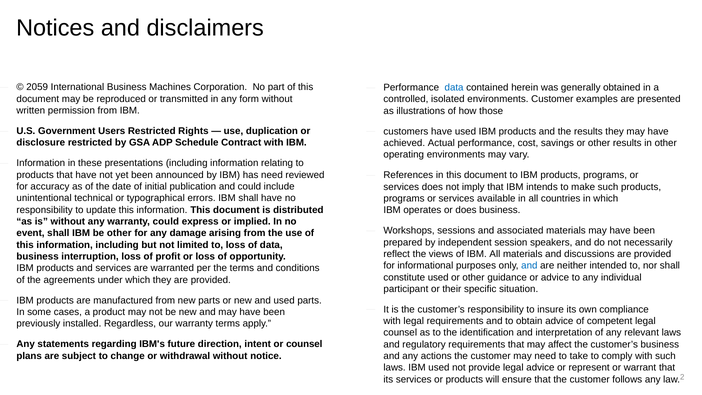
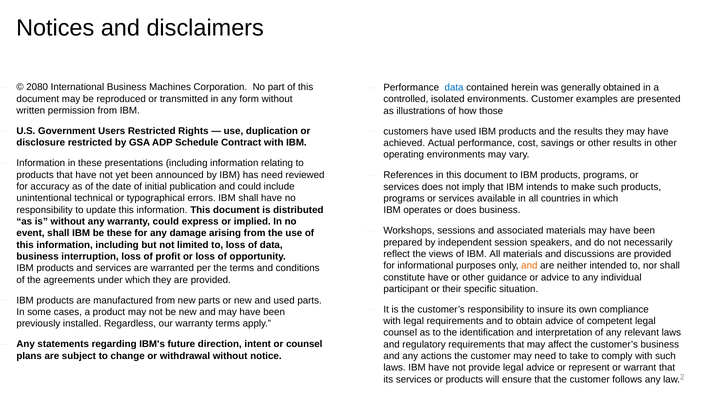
2059: 2059 -> 2080 (37, 87)
be other: other -> these (119, 233)
and colour: blue -> orange (529, 266)
constitute used: used -> have (438, 277)
IBM used: used -> have (439, 368)
